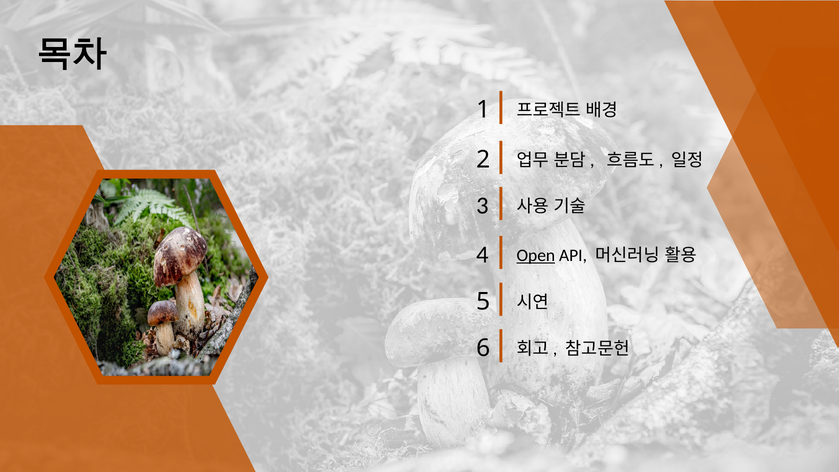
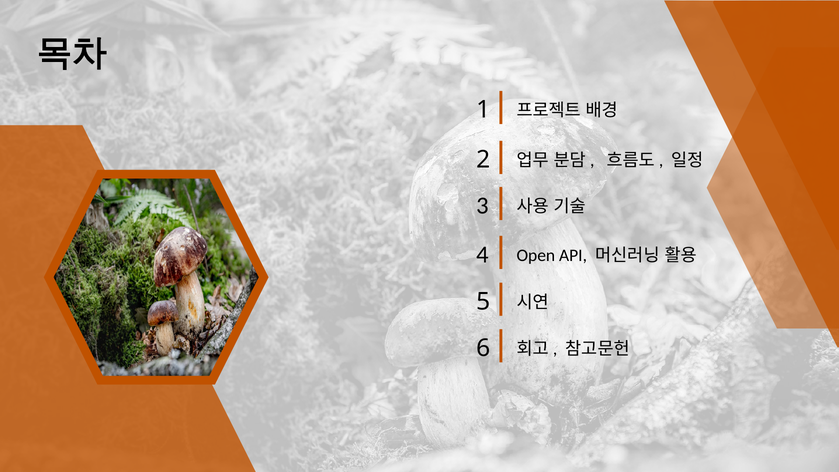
Open underline: present -> none (536, 255)
